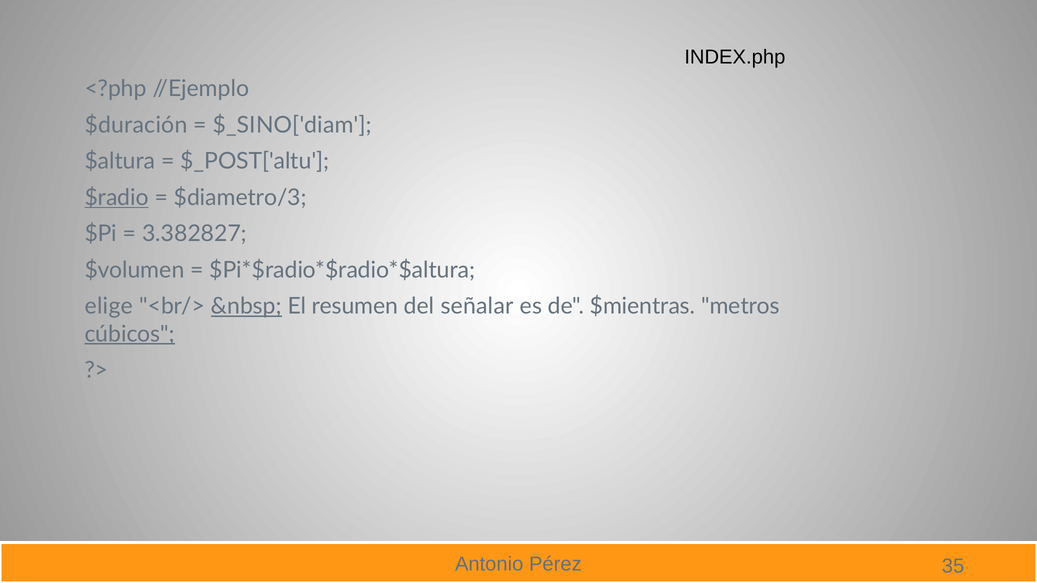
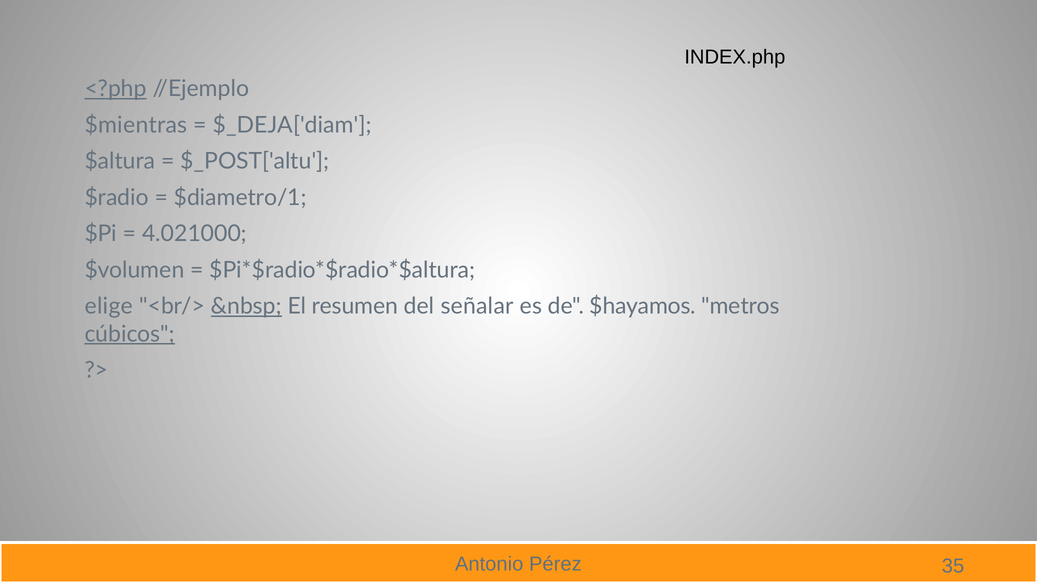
<?php underline: none -> present (116, 89)
$duración: $duración -> $mientras (136, 125)
$_SINO['diam: $_SINO['diam -> $_DEJA['diam (292, 125)
$radio underline: present -> none (117, 198)
$diametro/3: $diametro/3 -> $diametro/1 (240, 198)
3.382827: 3.382827 -> 4.021000 (194, 234)
$mientras: $mientras -> $hayamos (643, 307)
